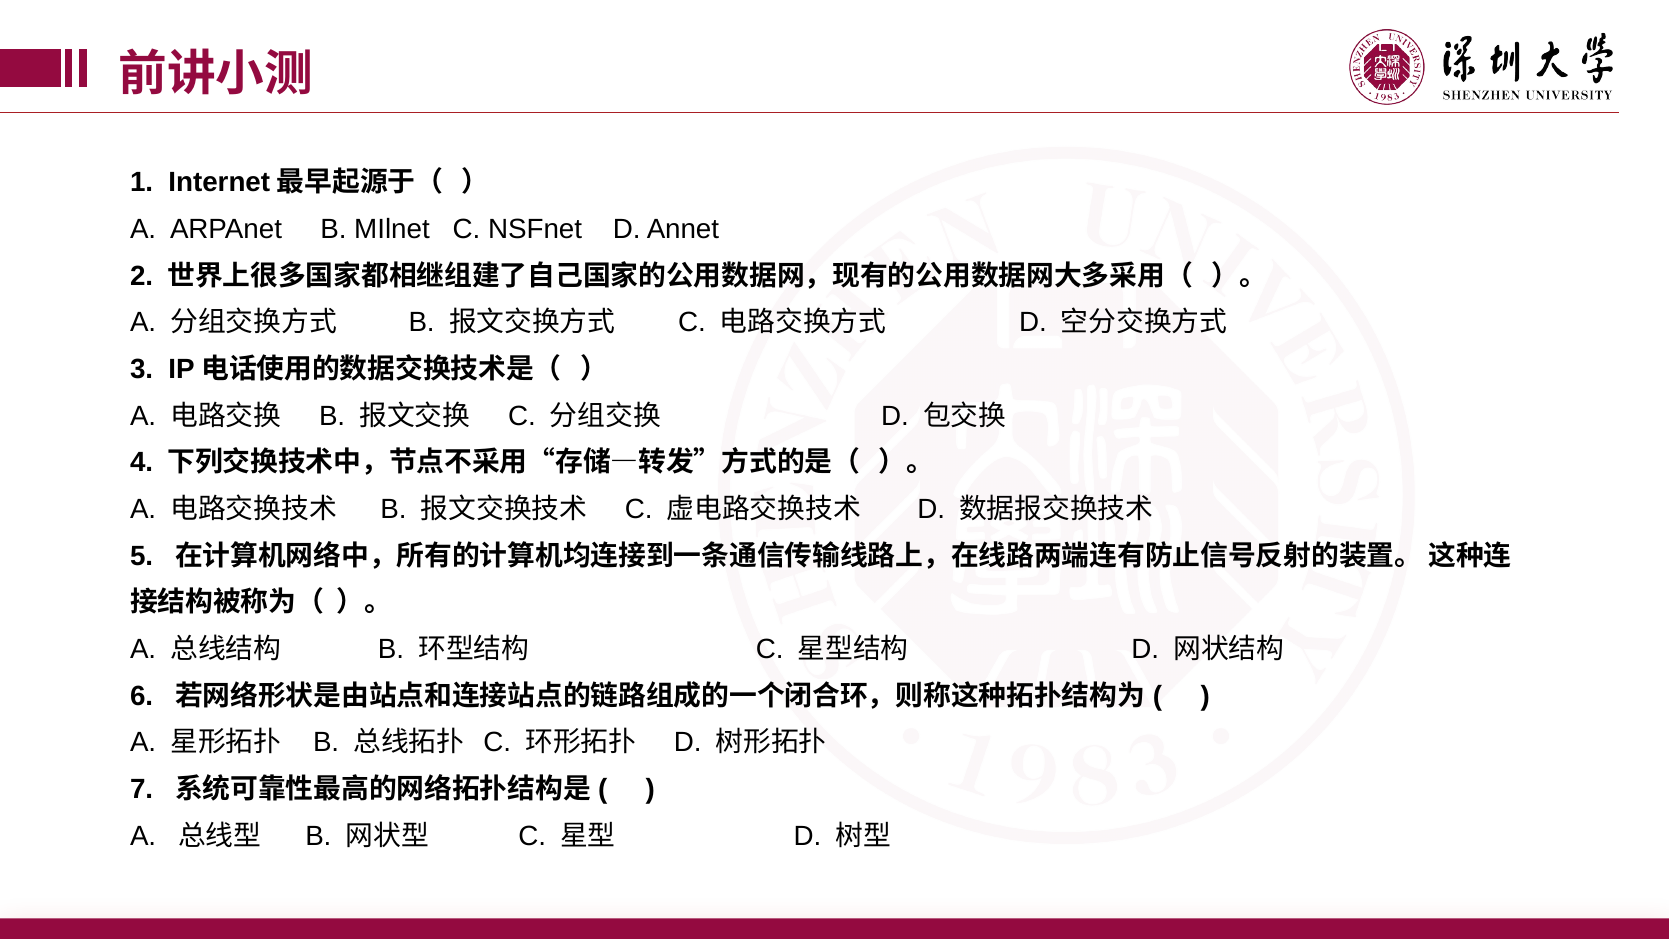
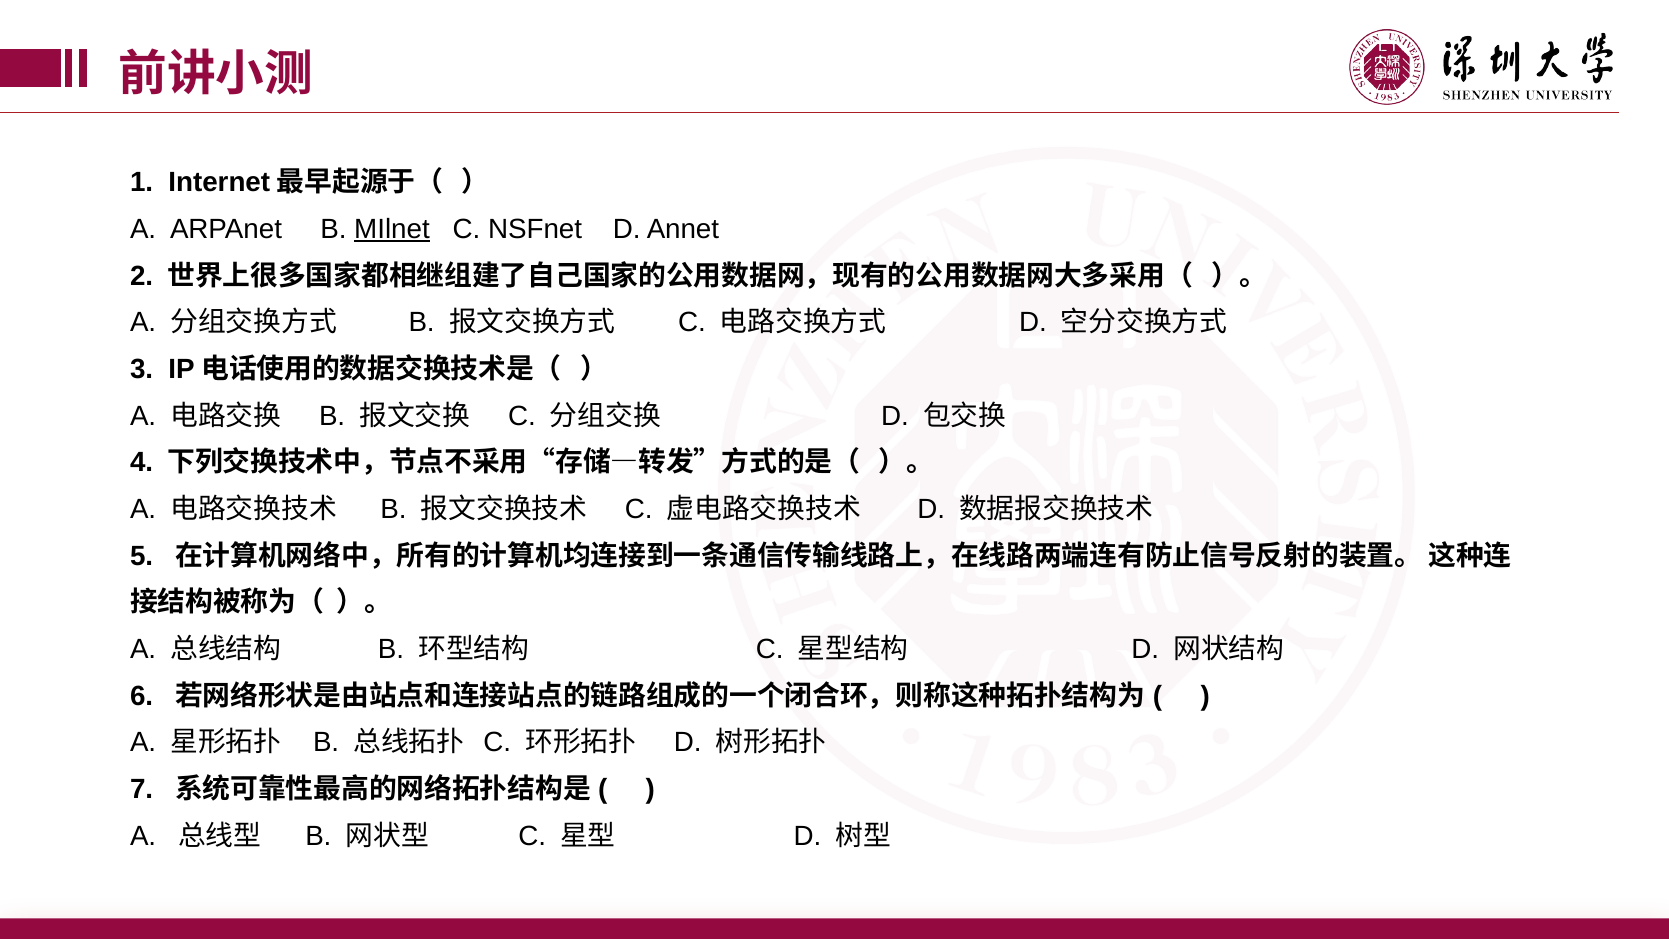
MIlnet underline: none -> present (392, 229)
